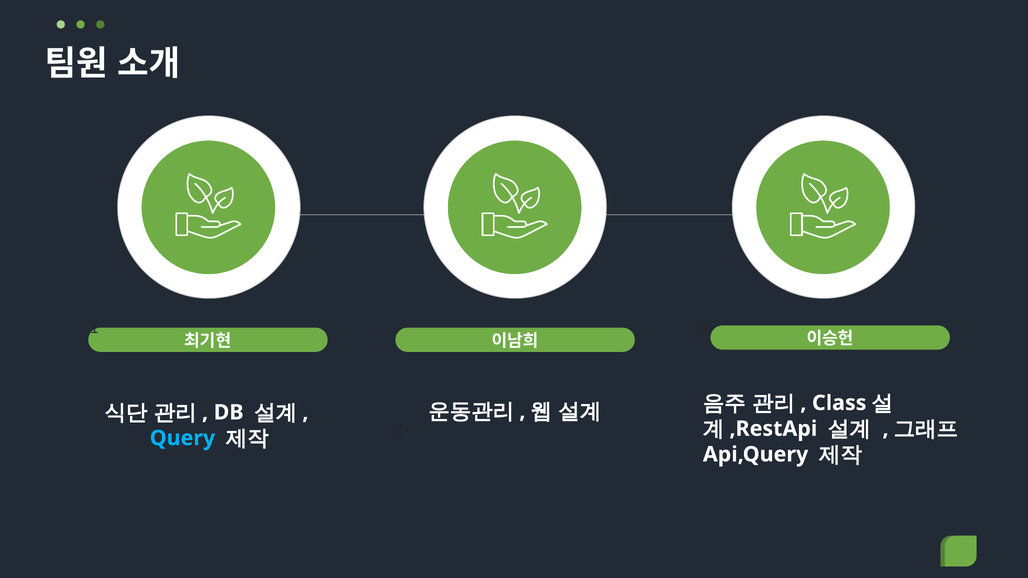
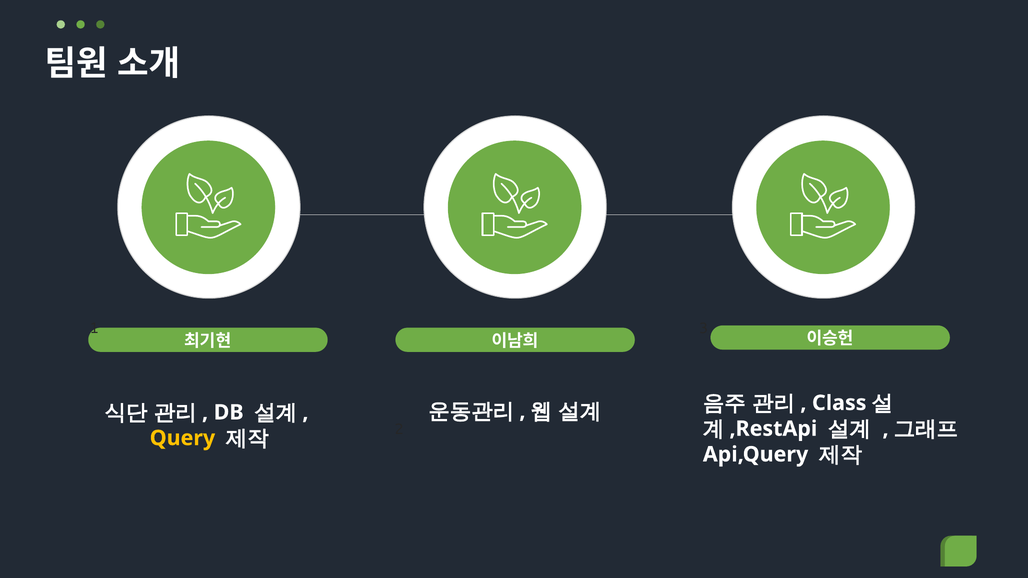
Query colour: light blue -> yellow (182, 438)
